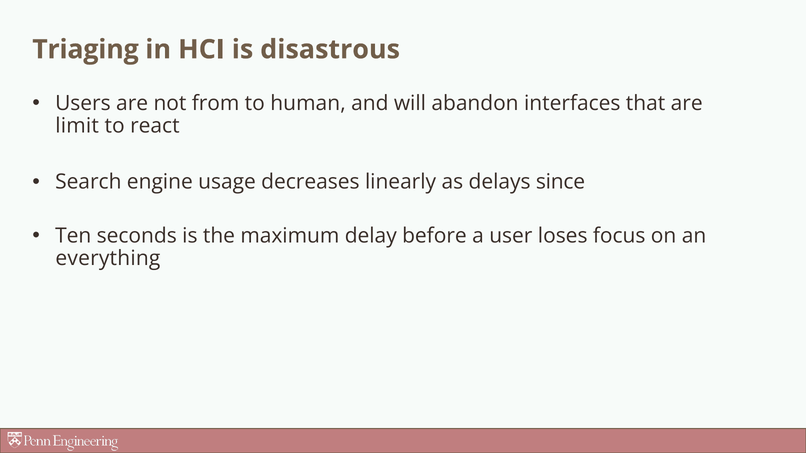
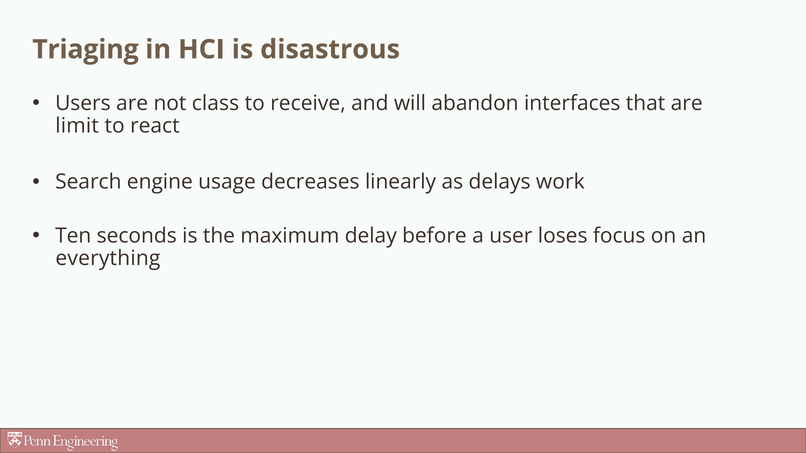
from: from -> class (215, 103)
human: human -> receive (308, 103)
since: since -> work (560, 182)
